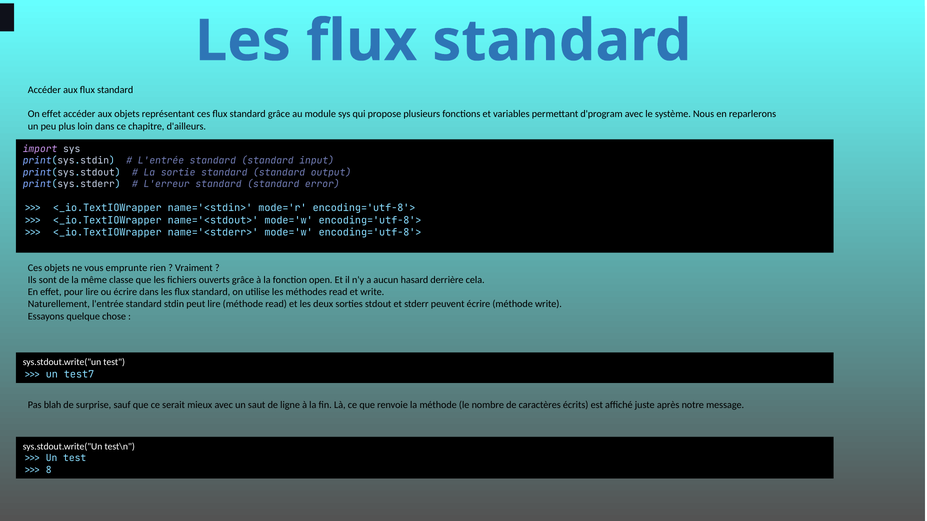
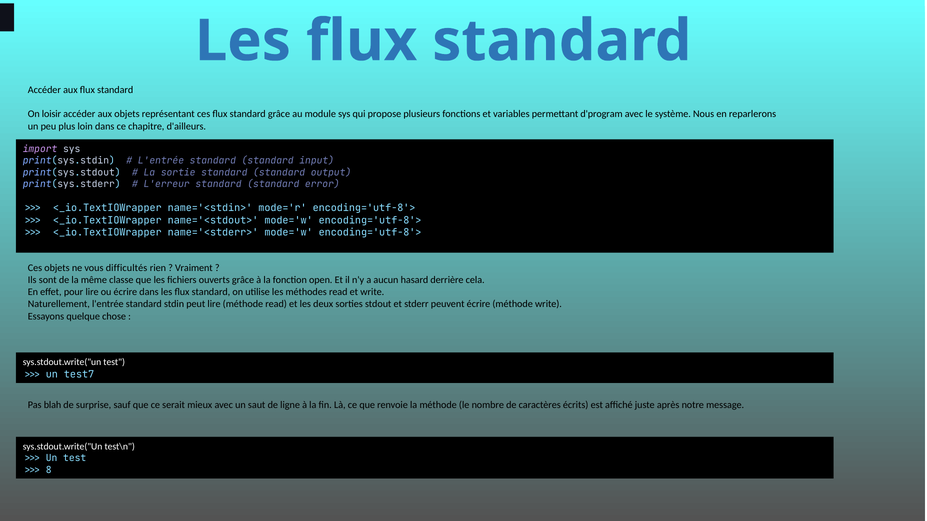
On effet: effet -> loisir (51, 114)
emprunte: emprunte -> difficultés (127, 268)
